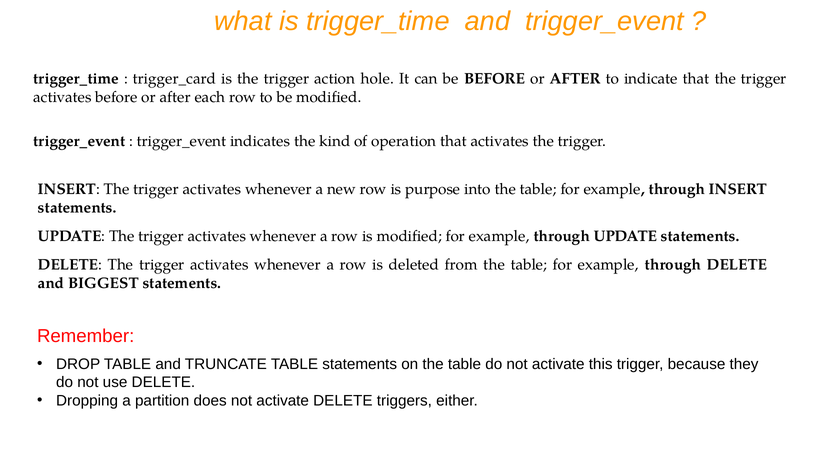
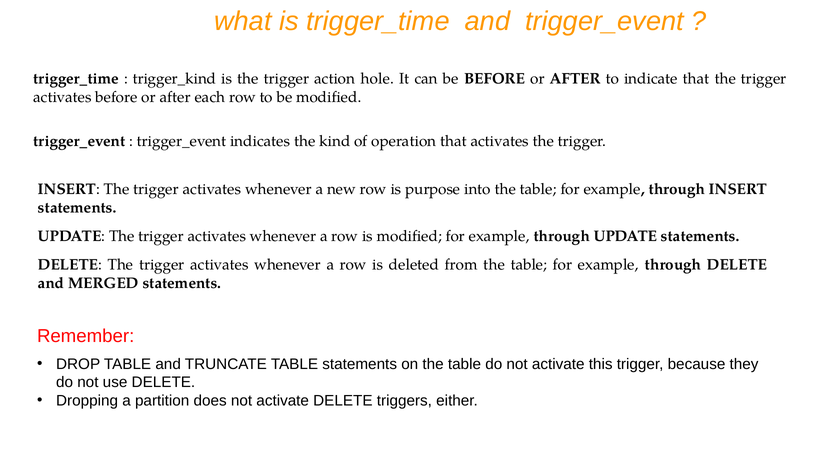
trigger_card: trigger_card -> trigger_kind (175, 79)
BIGGEST: BIGGEST -> MERGED (103, 283)
